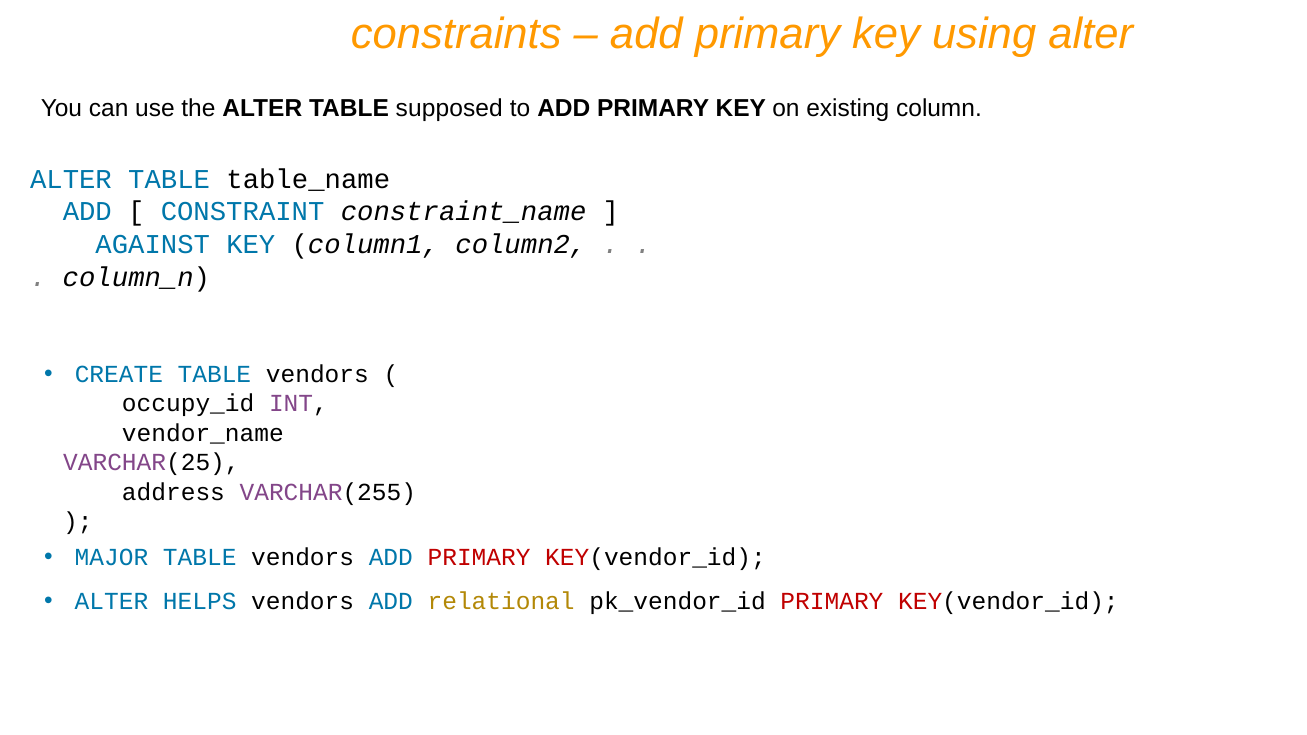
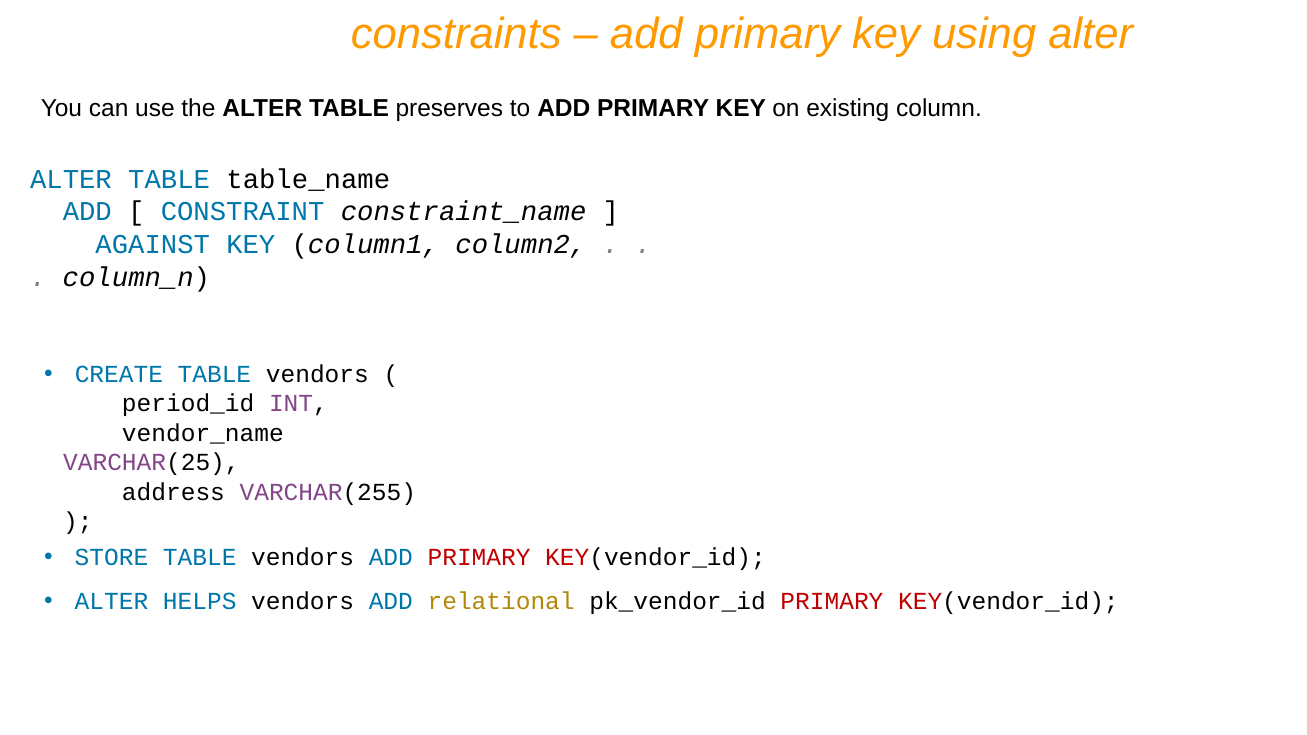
supposed: supposed -> preserves (449, 109)
occupy_id: occupy_id -> period_id (188, 404)
MAJOR: MAJOR -> STORE (111, 558)
